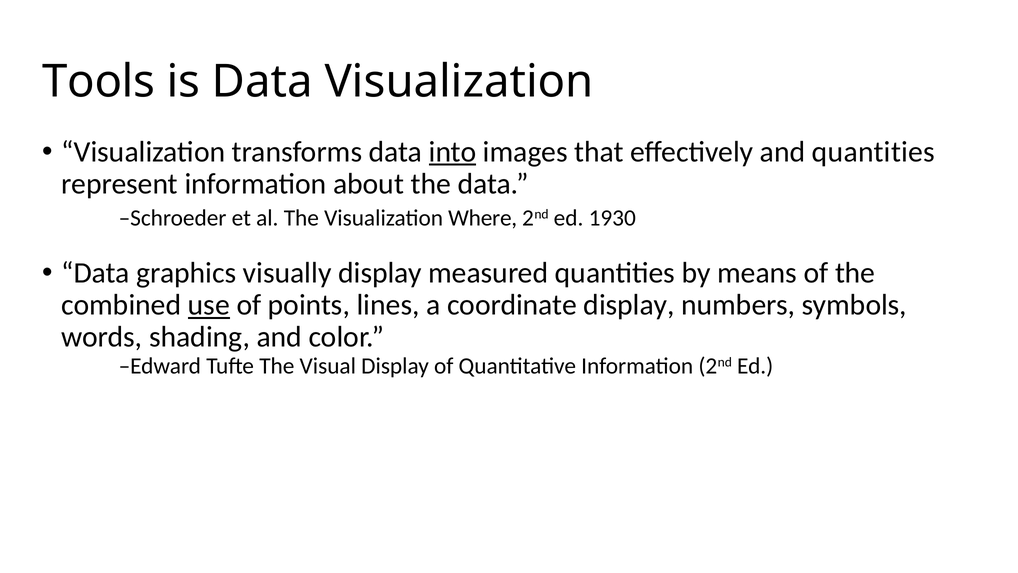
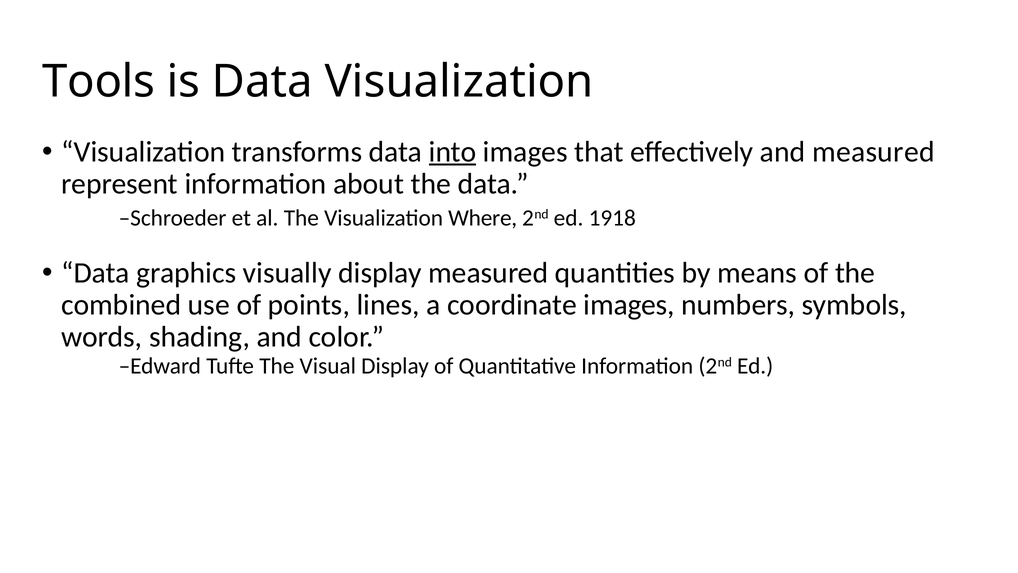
and quantities: quantities -> measured (873, 152)
1930: 1930 -> 1918 (612, 218)
use underline: present -> none (209, 305)
coordinate display: display -> images (629, 305)
